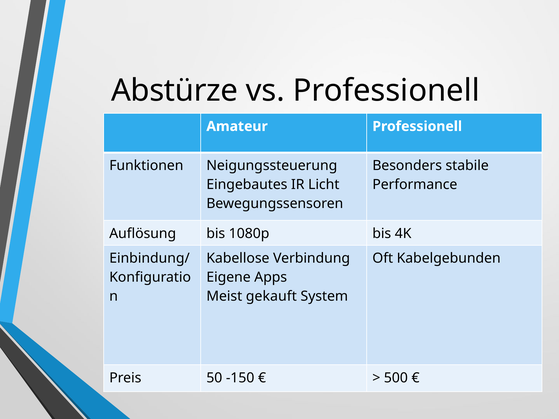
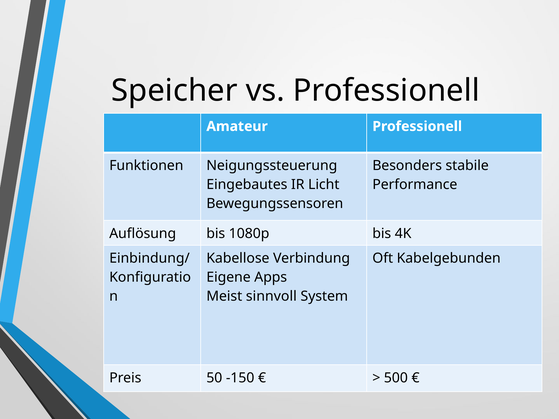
Abstürze: Abstürze -> Speicher (174, 91)
gekauft: gekauft -> sinnvoll (271, 296)
